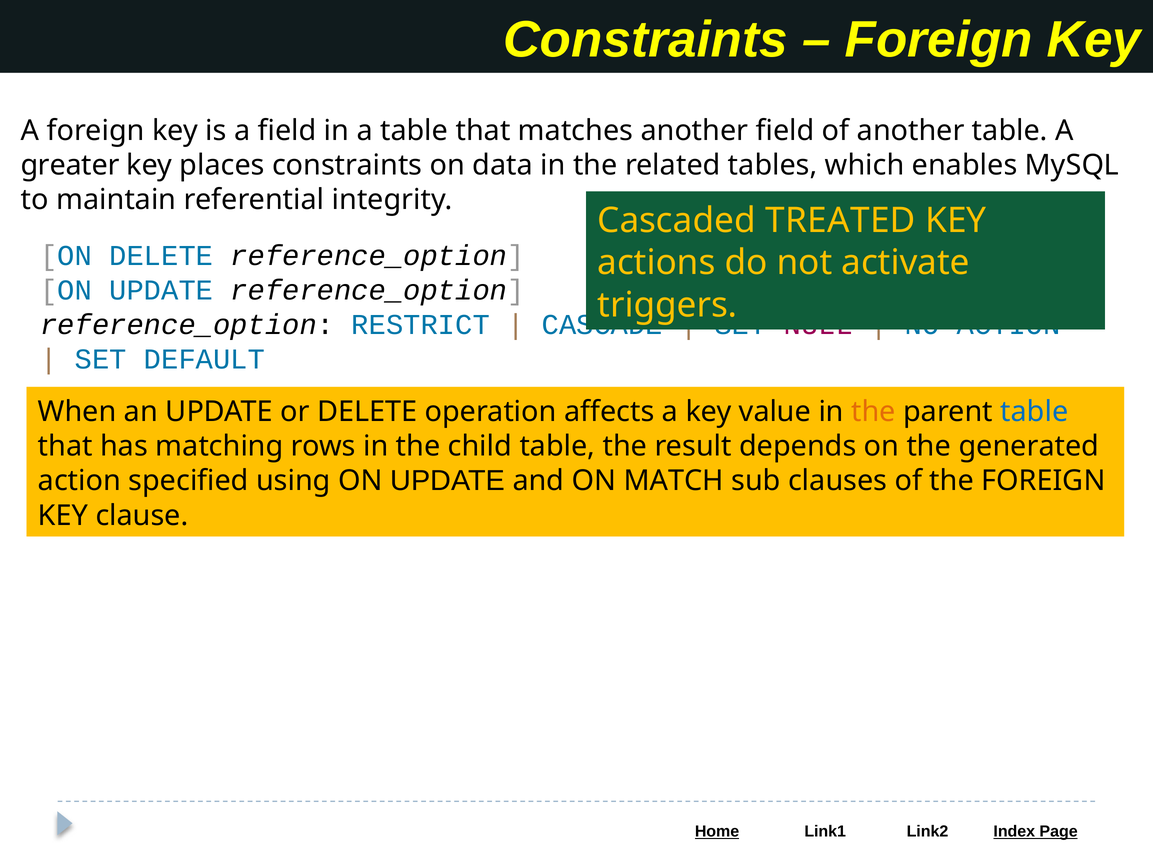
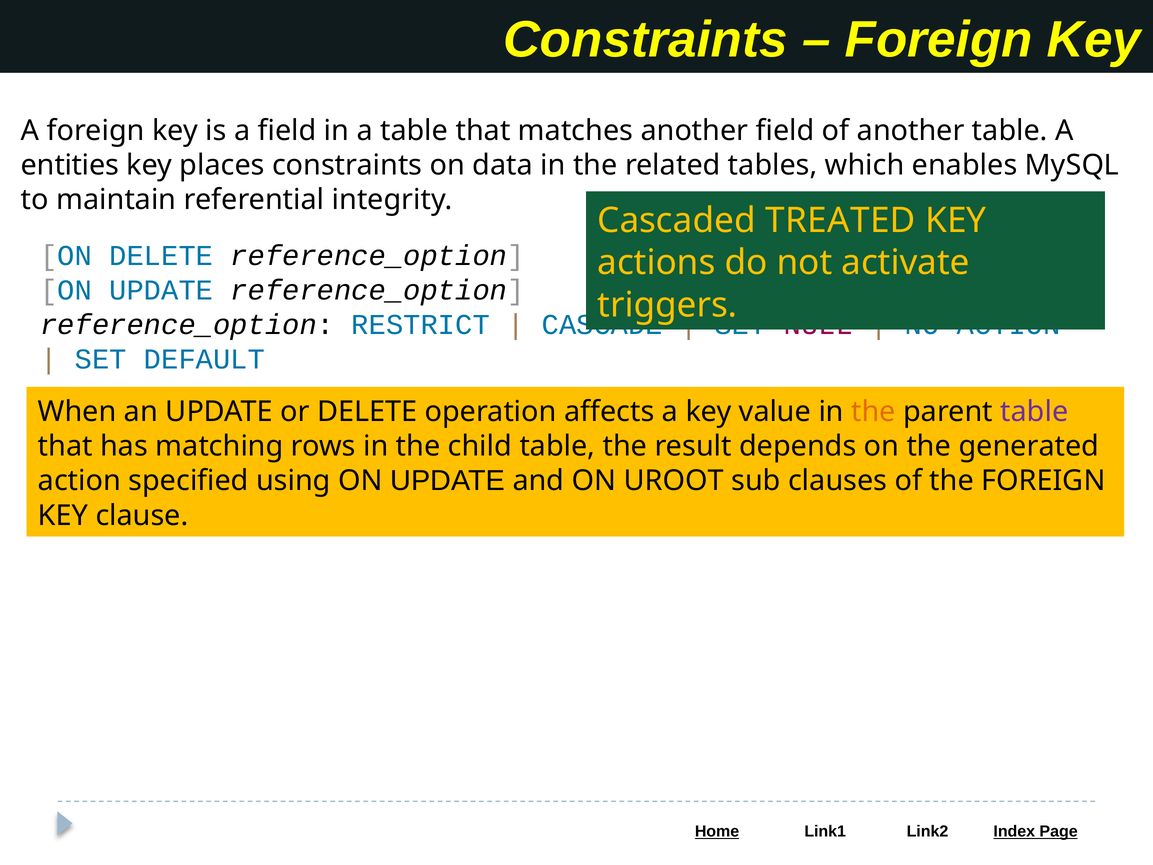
greater: greater -> entities (70, 165)
table colour: blue -> purple (1034, 412)
MATCH: MATCH -> UROOT (674, 481)
